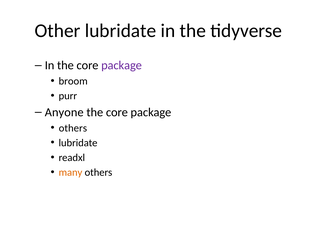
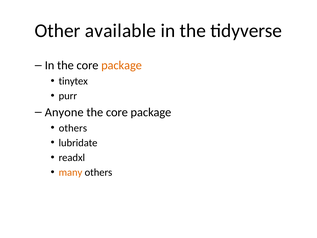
Other lubridate: lubridate -> available (120, 31)
package colour: purple -> orange (122, 65)
broom: broom -> tinytex (73, 81)
